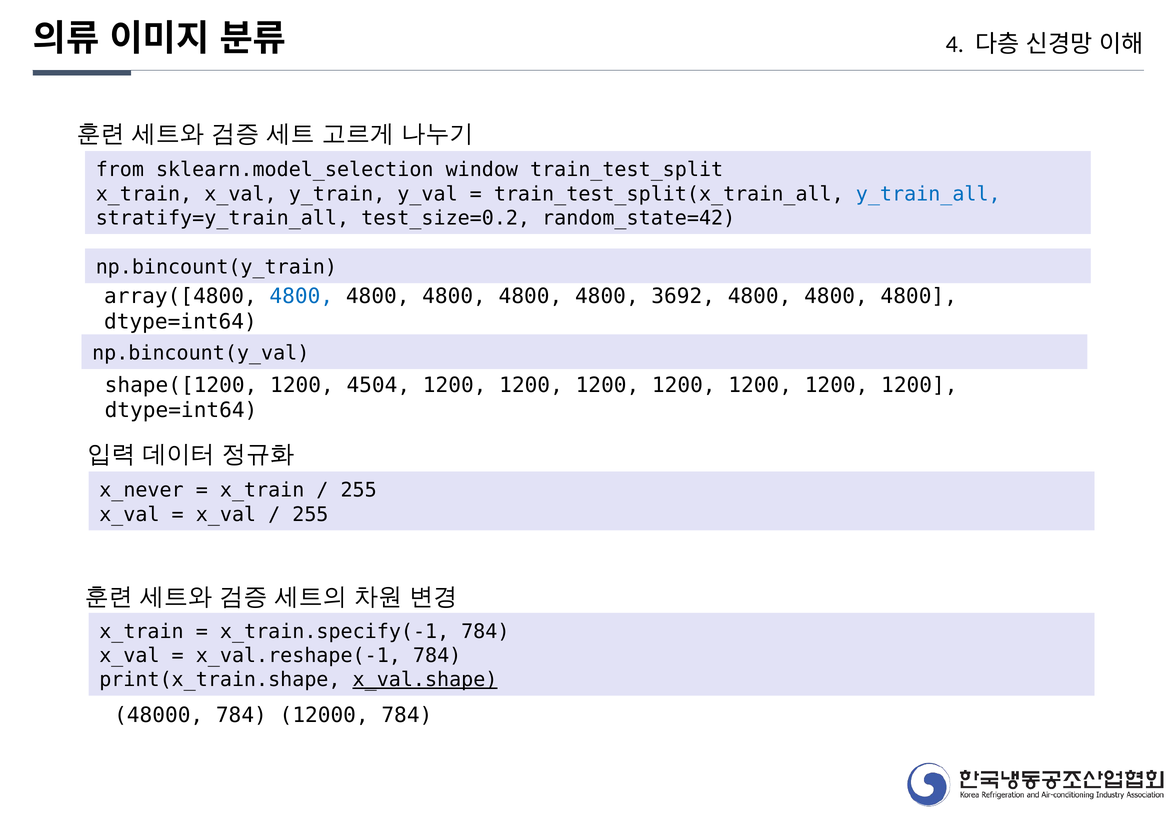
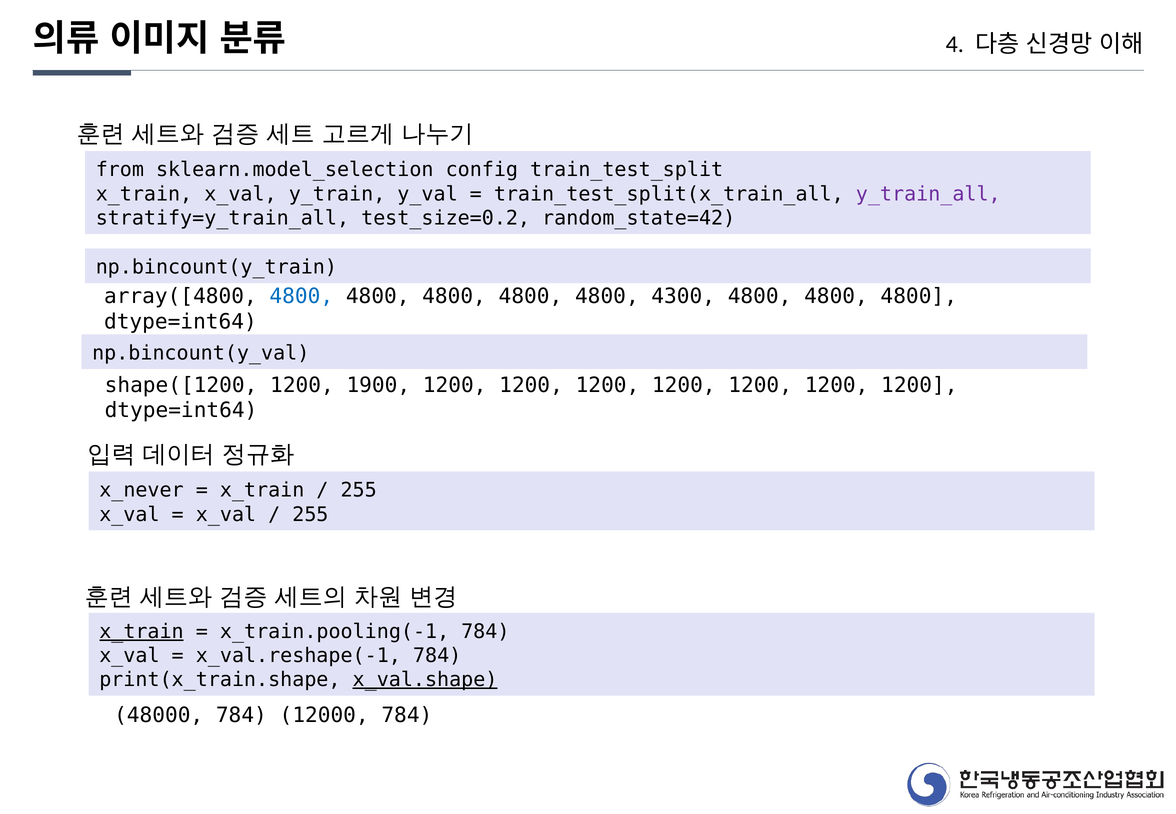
window: window -> config (482, 170)
y_train_all colour: blue -> purple (928, 194)
3692: 3692 -> 4300 (683, 296)
4504: 4504 -> 1900 (378, 385)
x_train underline: none -> present (141, 632)
x_train.specify(-1: x_train.specify(-1 -> x_train.pooling(-1 (335, 632)
